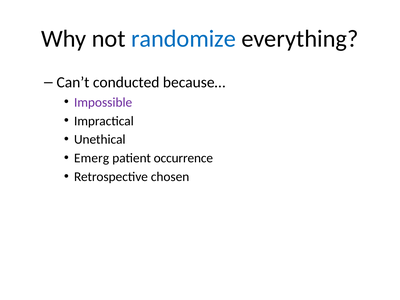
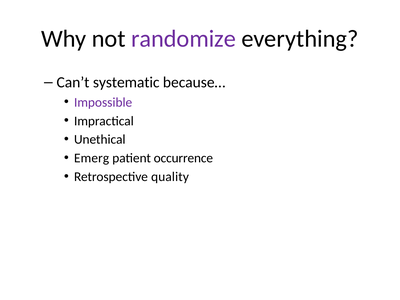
randomize colour: blue -> purple (184, 39)
conducted: conducted -> systematic (126, 82)
chosen: chosen -> quality (170, 177)
